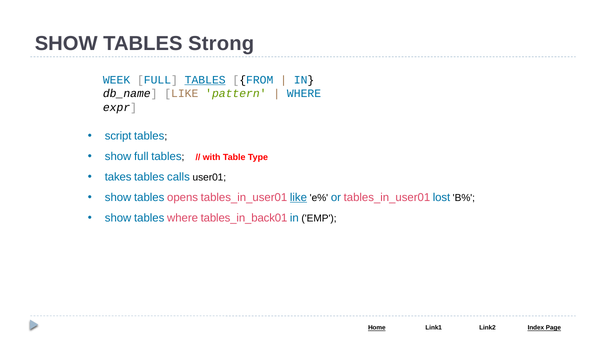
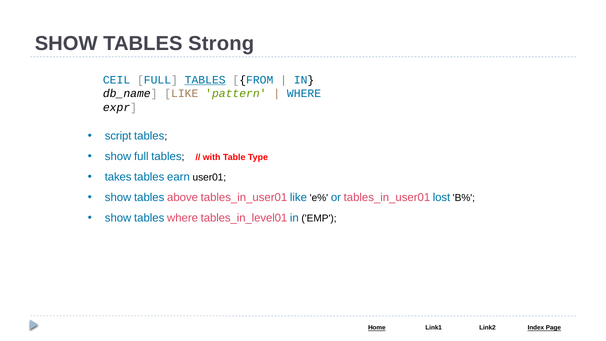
WEEK: WEEK -> CEIL (117, 80)
calls: calls -> earn (178, 177)
opens: opens -> above (183, 197)
like underline: present -> none (298, 197)
tables_in_back01: tables_in_back01 -> tables_in_level01 (244, 218)
